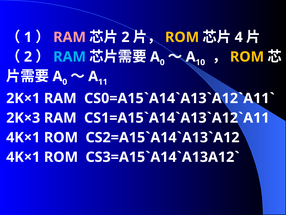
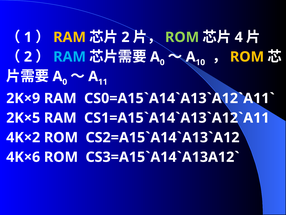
RAM colour: pink -> yellow (70, 37)
ROM colour: yellow -> light green (182, 37)
2K×1: 2K×1 -> 2K×9 (23, 98)
2K×3: 2K×3 -> 2K×5 (23, 118)
4K×1: 4K×1 -> 4K×2 (23, 137)
4K×1: 4K×1 -> 4K×6 (23, 157)
